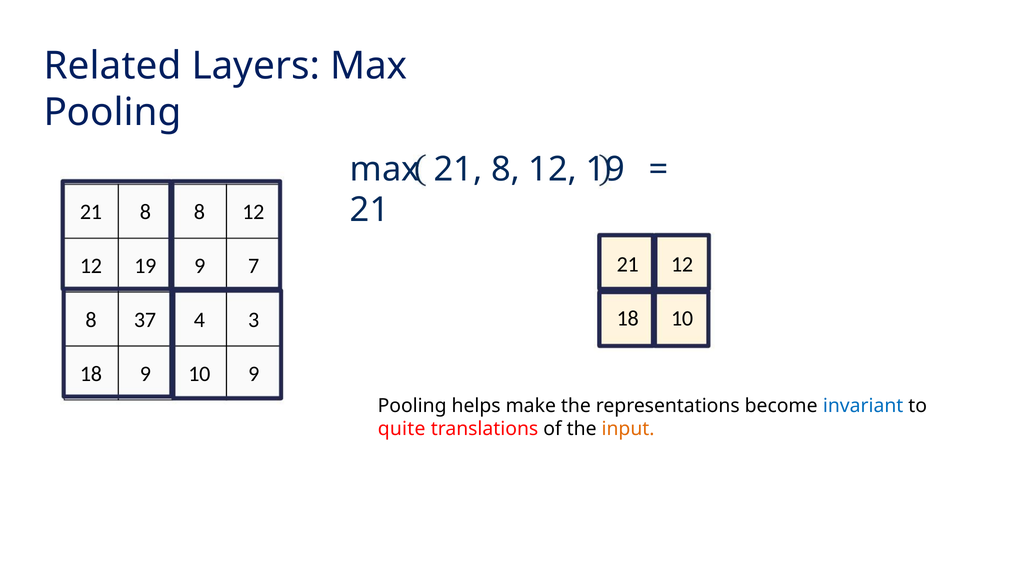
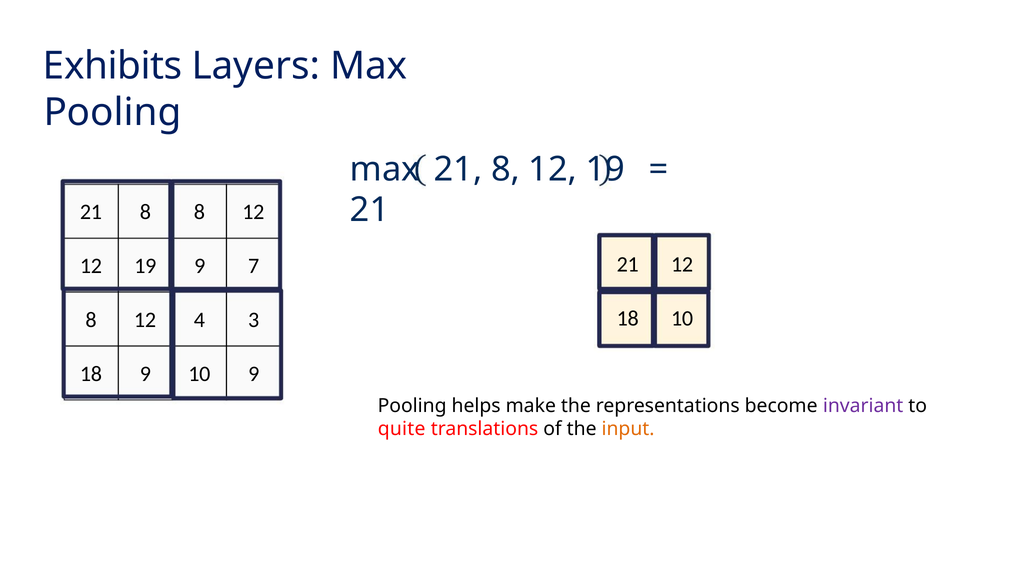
Related: Related -> Exhibits (113, 66)
37: 37 -> 12 (145, 320)
invariant colour: blue -> purple (863, 406)
